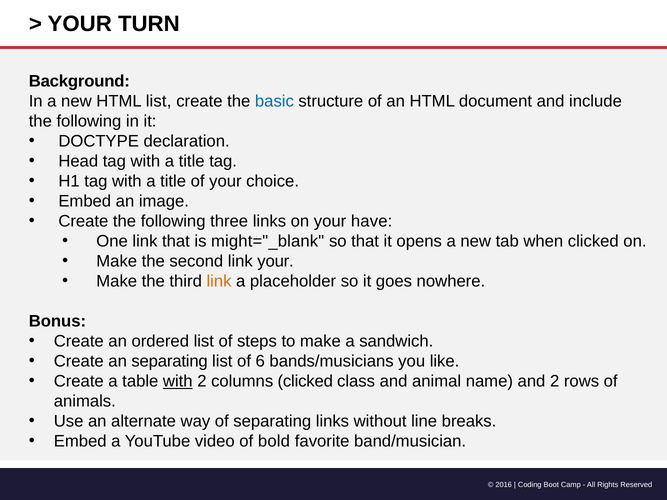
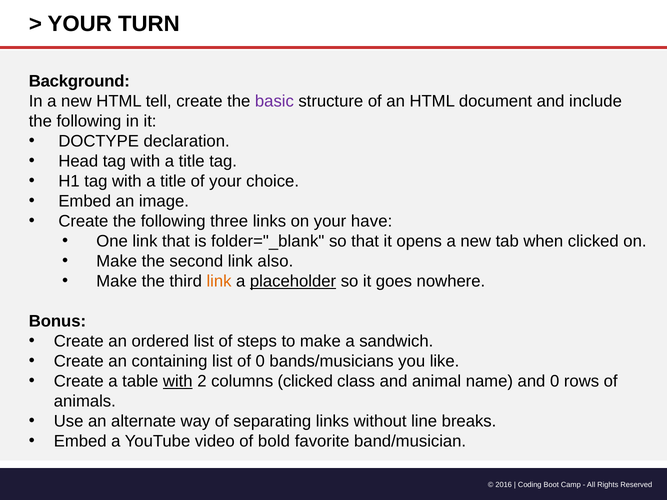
HTML list: list -> tell (159, 101)
basic colour: blue -> purple (274, 101)
might="_blank: might="_blank -> folder="_blank (268, 241)
link your: your -> also (275, 261)
placeholder underline: none -> present (293, 281)
an separating: separating -> containing (170, 361)
of 6: 6 -> 0 (260, 361)
and 2: 2 -> 0 (555, 381)
